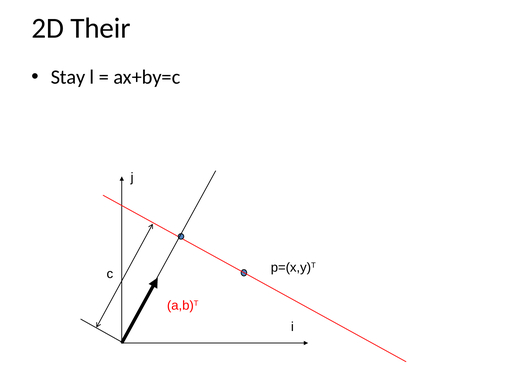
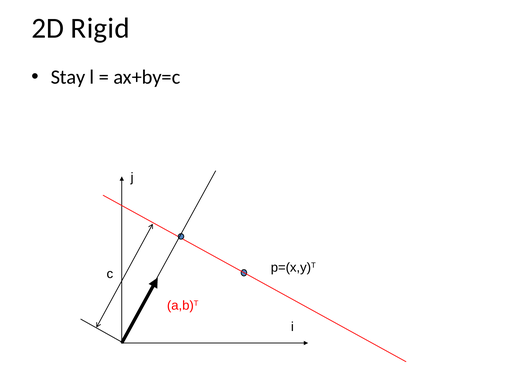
Their: Their -> Rigid (100, 28)
